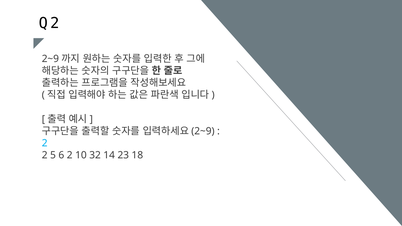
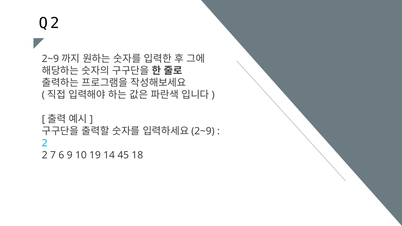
5: 5 -> 7 (53, 155)
6 2: 2 -> 9 (70, 155)
32: 32 -> 19 (95, 155)
23: 23 -> 45 (123, 155)
